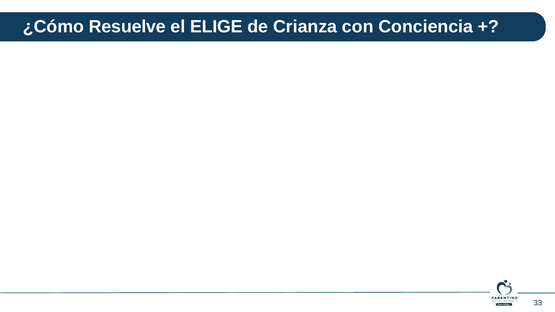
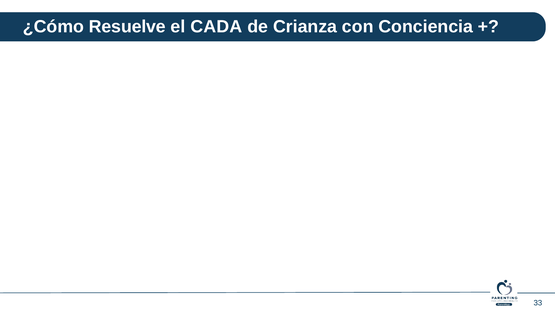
ELIGE: ELIGE -> CADA (216, 27)
